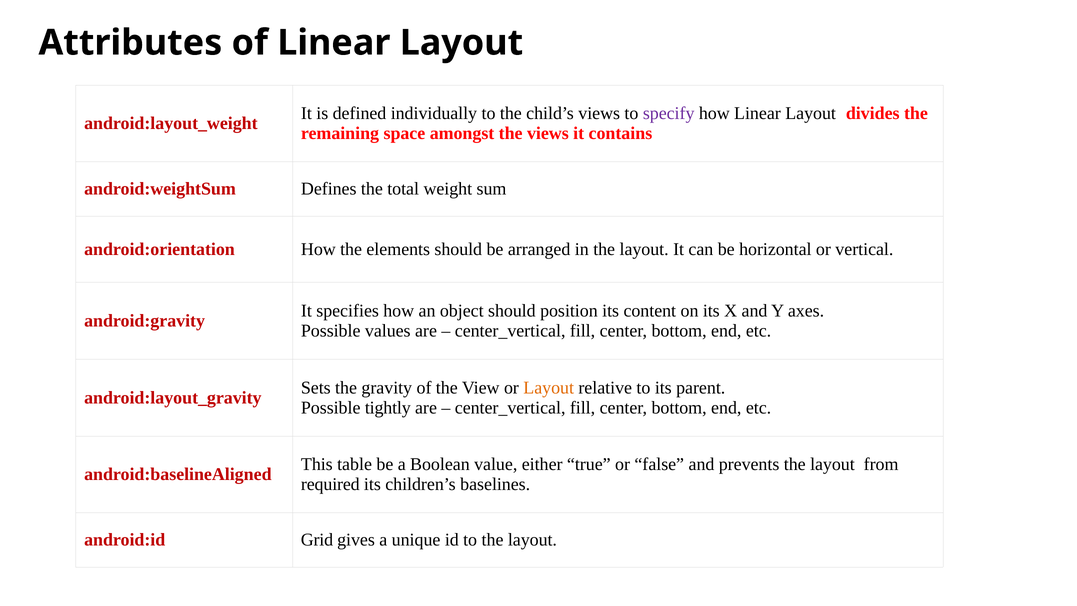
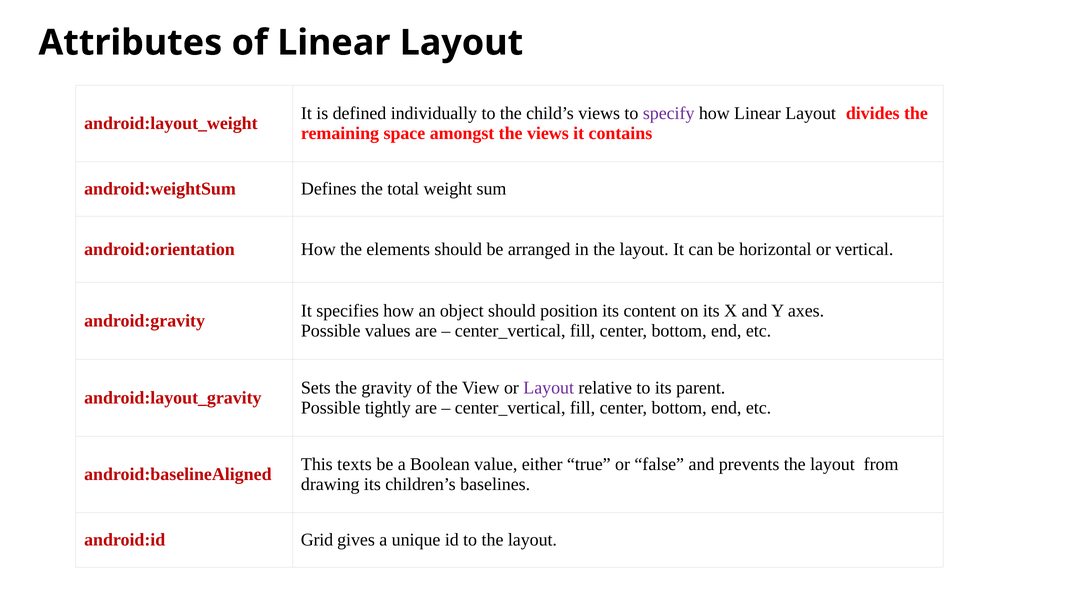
Layout colour: orange -> purple (549, 388)
table: table -> texts (354, 464)
required: required -> drawing (330, 484)
